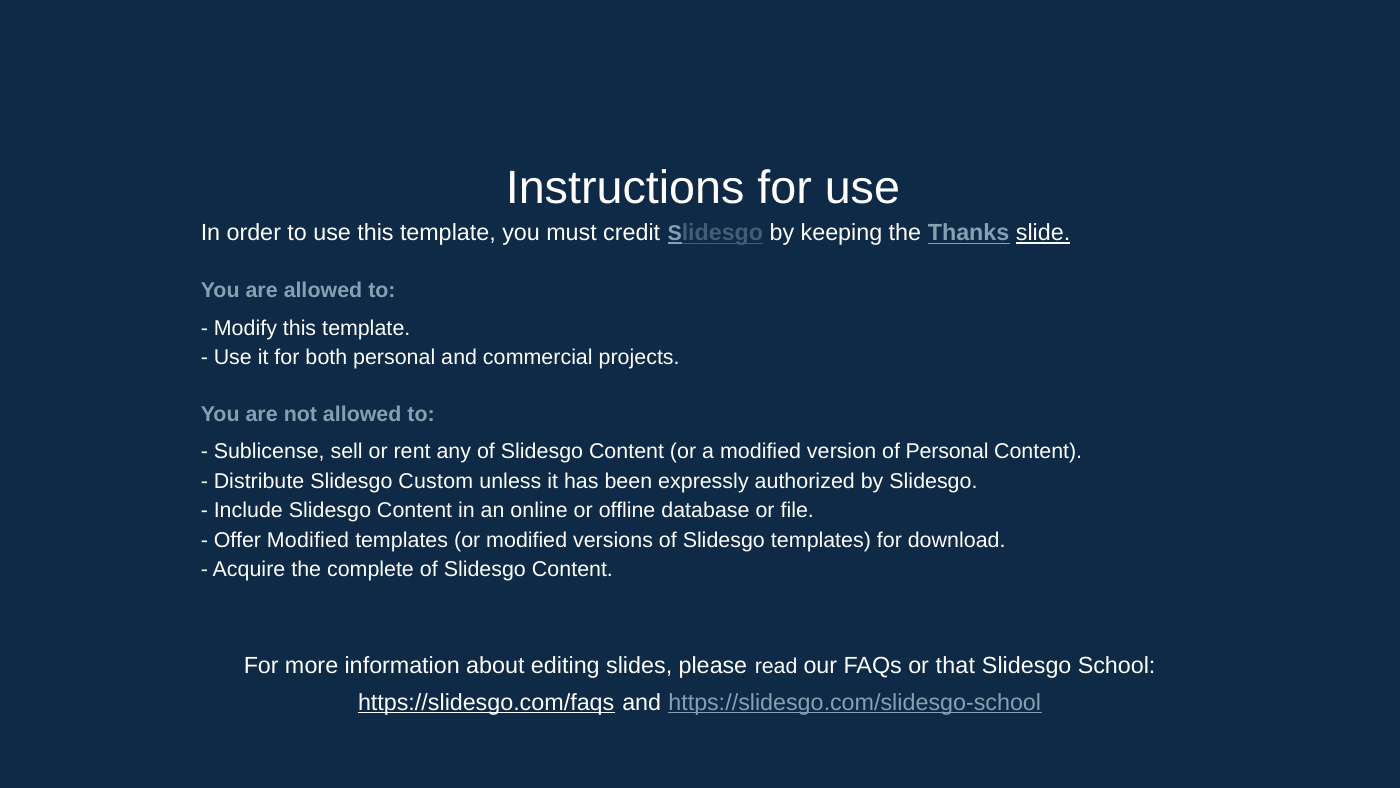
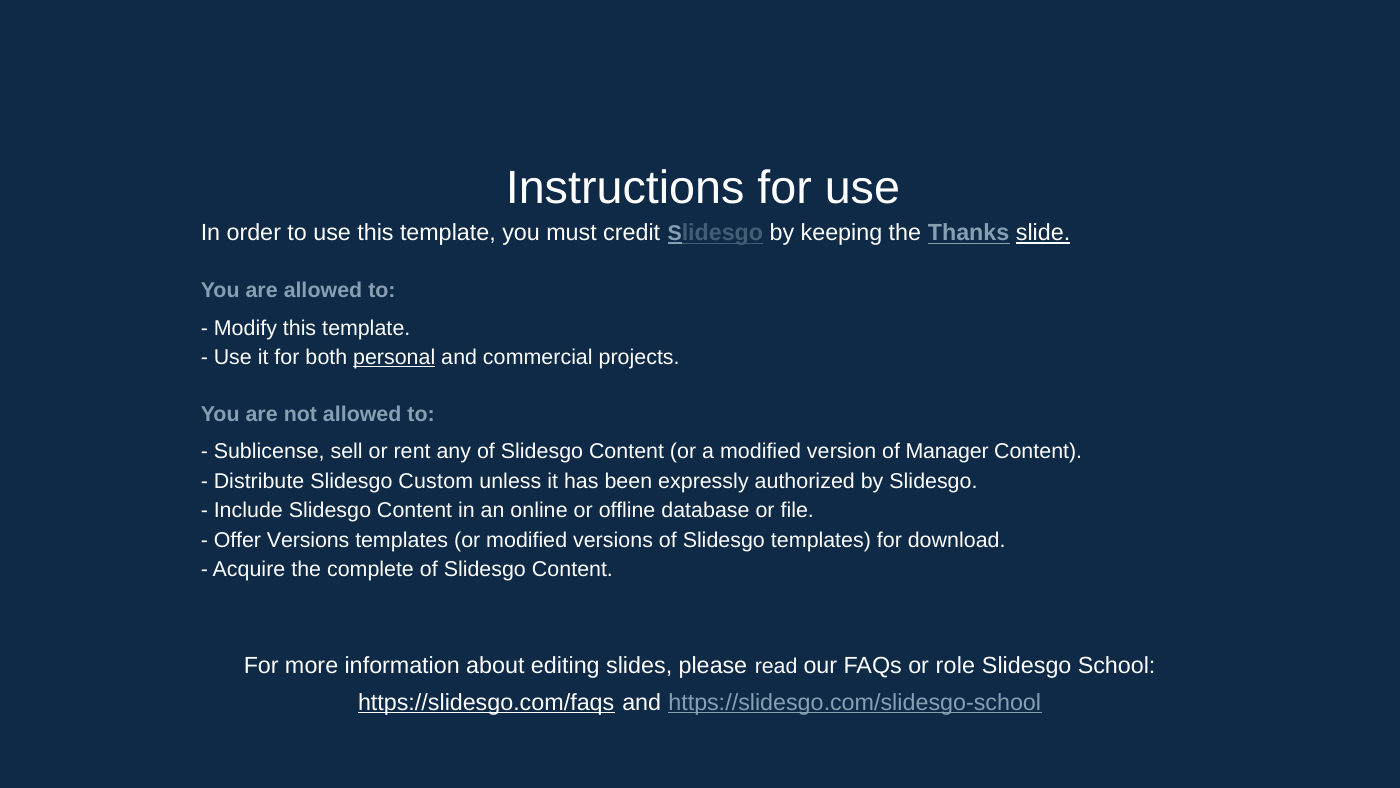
personal underline: none -> present (394, 357)
of Personal: Personal -> Manager (947, 451)
Offer Modified: Modified -> Versions (308, 540)
that: that -> role (955, 665)
